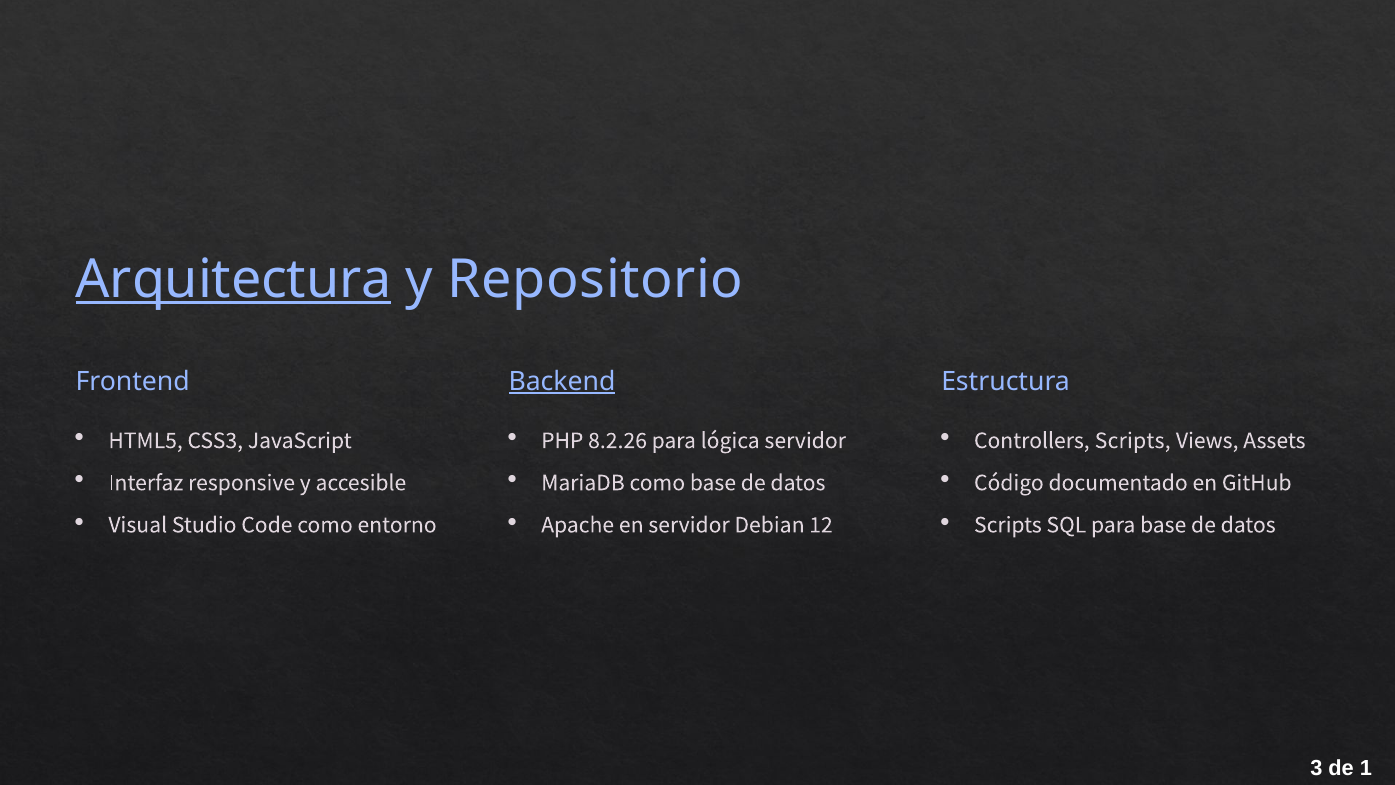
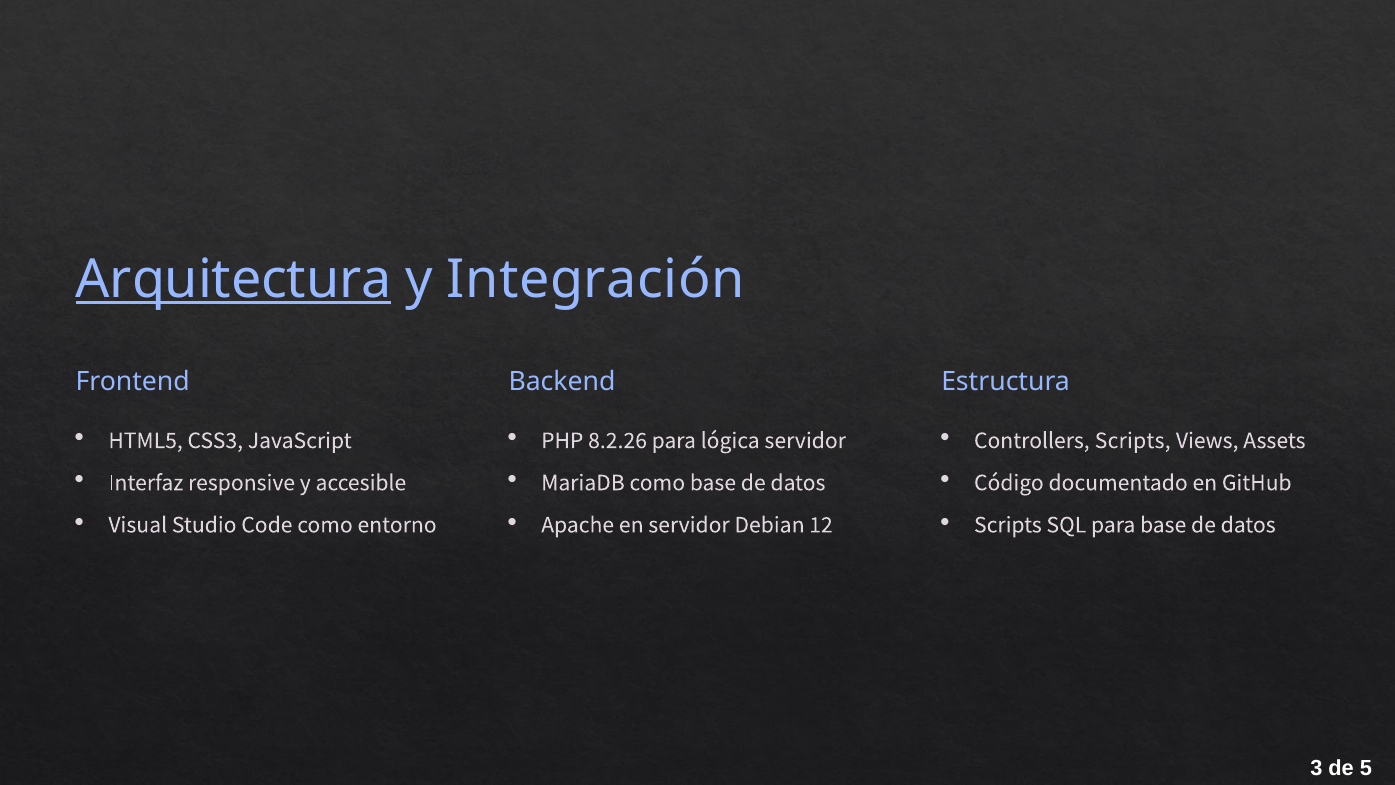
Repositorio: Repositorio -> Integración (596, 279)
Backend underline: present -> none (562, 381)
1: 1 -> 5 (1366, 768)
